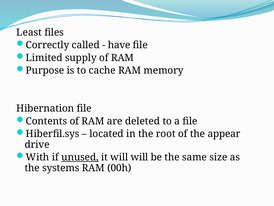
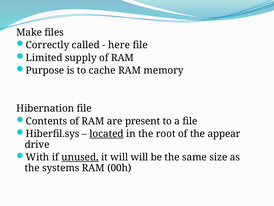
Least: Least -> Make (29, 32)
have: have -> here (119, 45)
deleted: deleted -> present (143, 121)
located underline: none -> present (107, 134)
